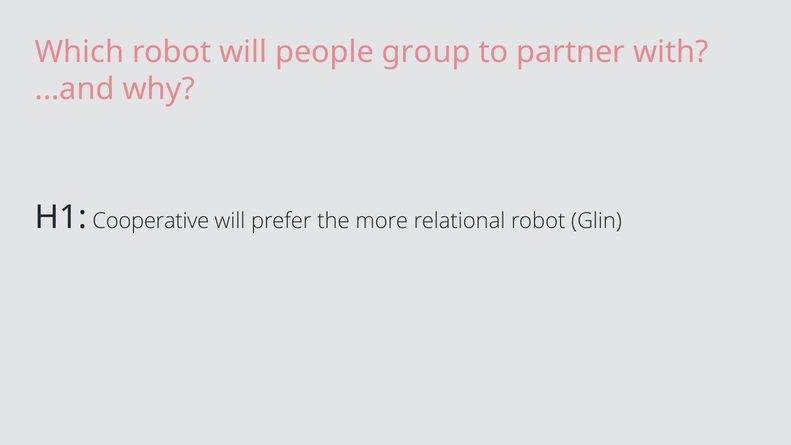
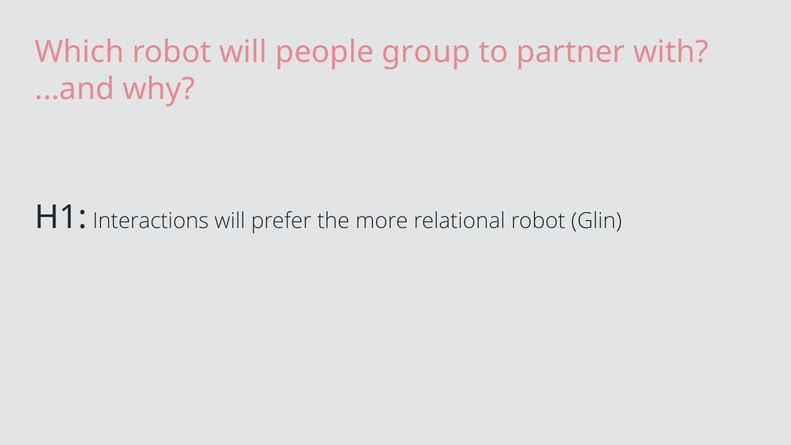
Cooperative: Cooperative -> Interactions (151, 221)
